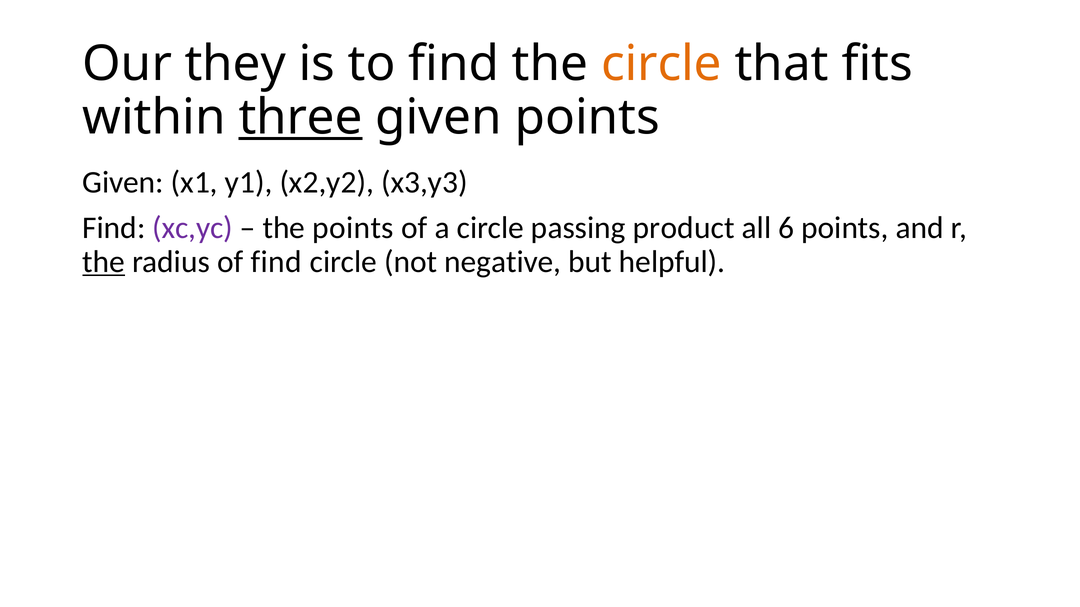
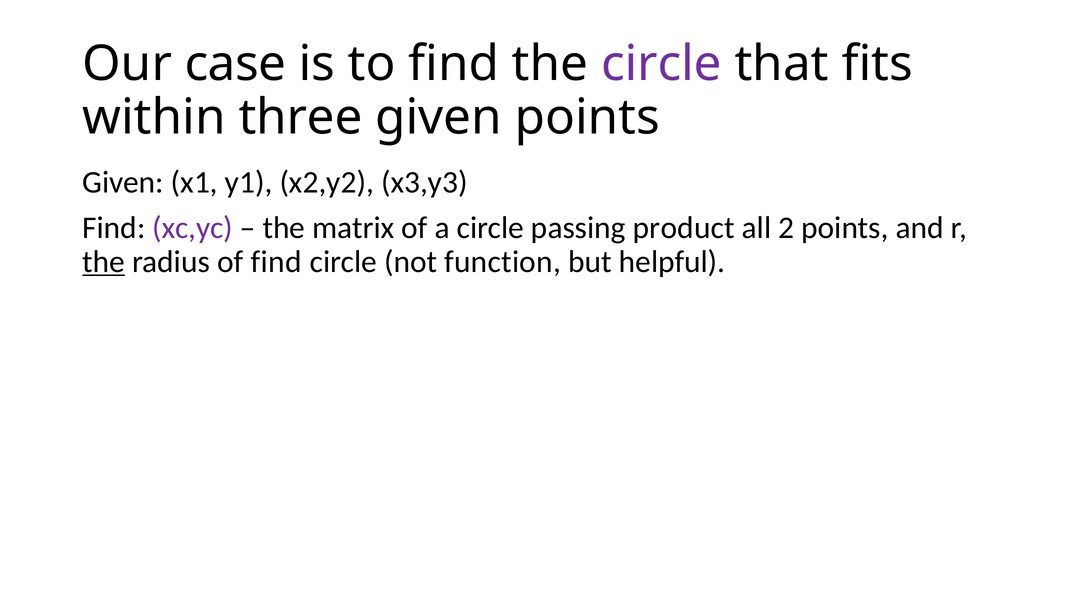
they: they -> case (236, 64)
circle colour: orange -> purple (662, 64)
three underline: present -> none (301, 117)
the points: points -> matrix (353, 228)
6: 6 -> 2 (786, 228)
negative: negative -> function (503, 262)
